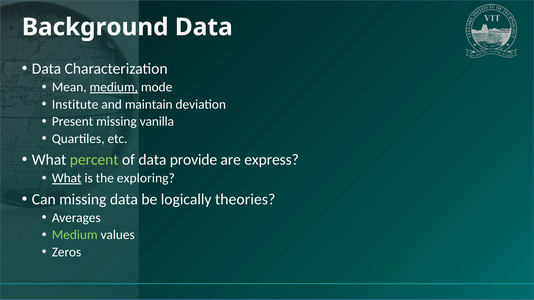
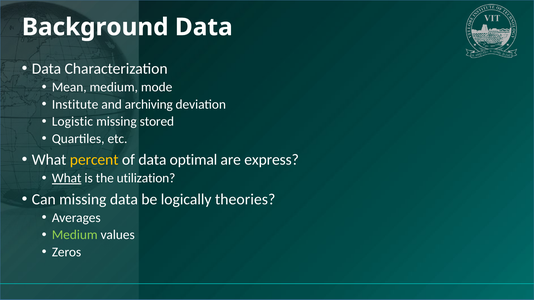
medium underline: present -> none (114, 87)
maintain: maintain -> archiving (149, 104)
Present: Present -> Logistic (72, 122)
vanilla: vanilla -> stored (157, 122)
percent colour: light green -> yellow (94, 160)
provide: provide -> optimal (193, 160)
exploring: exploring -> utilization (146, 178)
